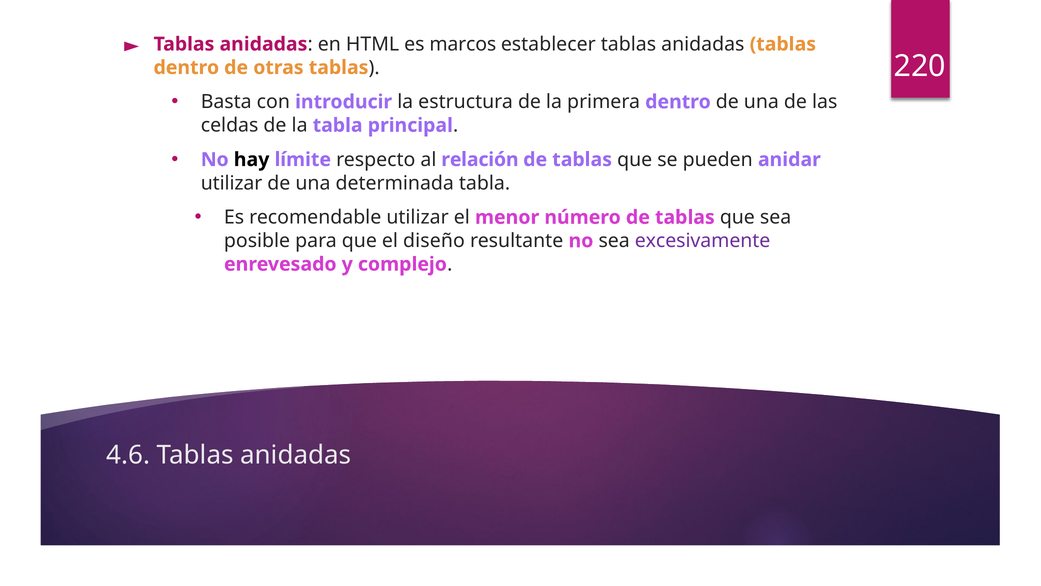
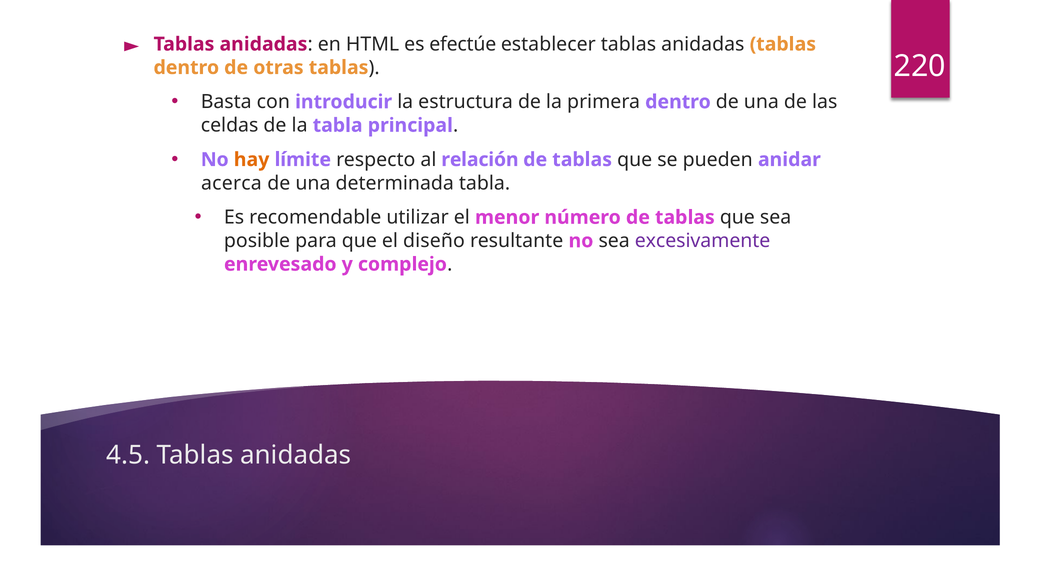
marcos: marcos -> efectúe (463, 44)
hay colour: black -> orange (252, 160)
utilizar: utilizar -> acerca (231, 183)
4.6: 4.6 -> 4.5 (128, 455)
